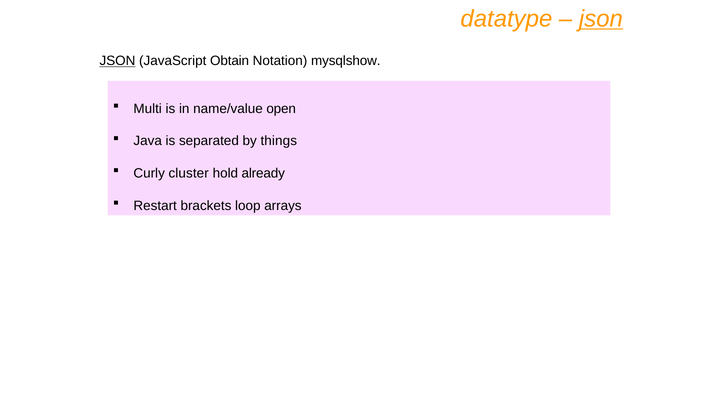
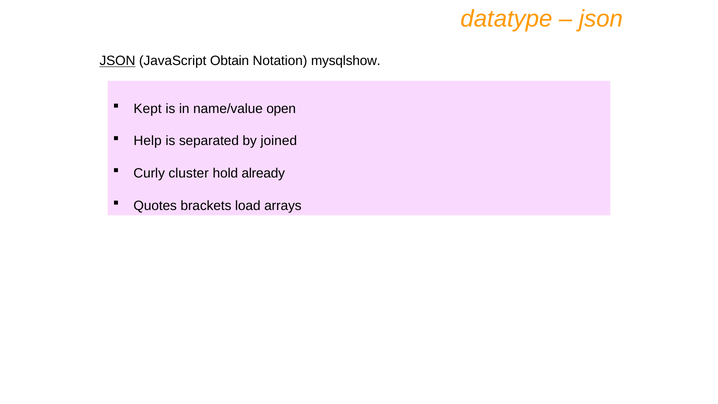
json underline: present -> none (601, 19)
Multi: Multi -> Kept (148, 109)
Java: Java -> Help (148, 141)
things: things -> joined (279, 141)
Restart: Restart -> Quotes (155, 206)
loop: loop -> load (248, 206)
